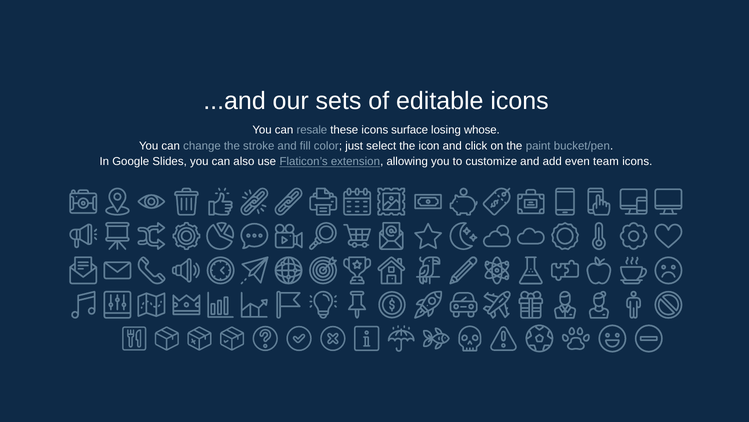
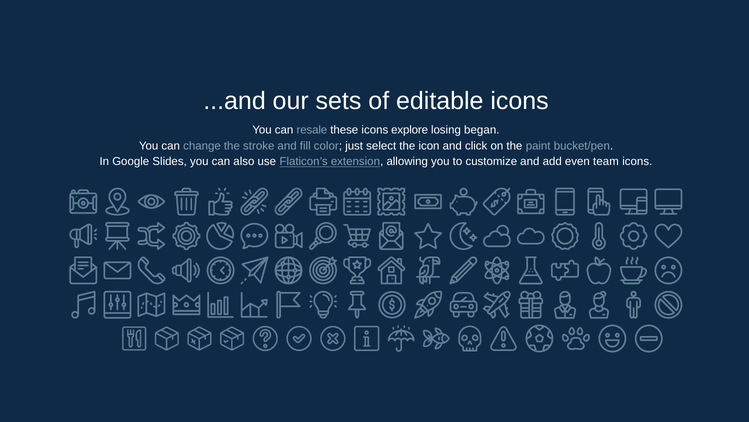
surface: surface -> explore (410, 130)
whose: whose -> began (482, 130)
